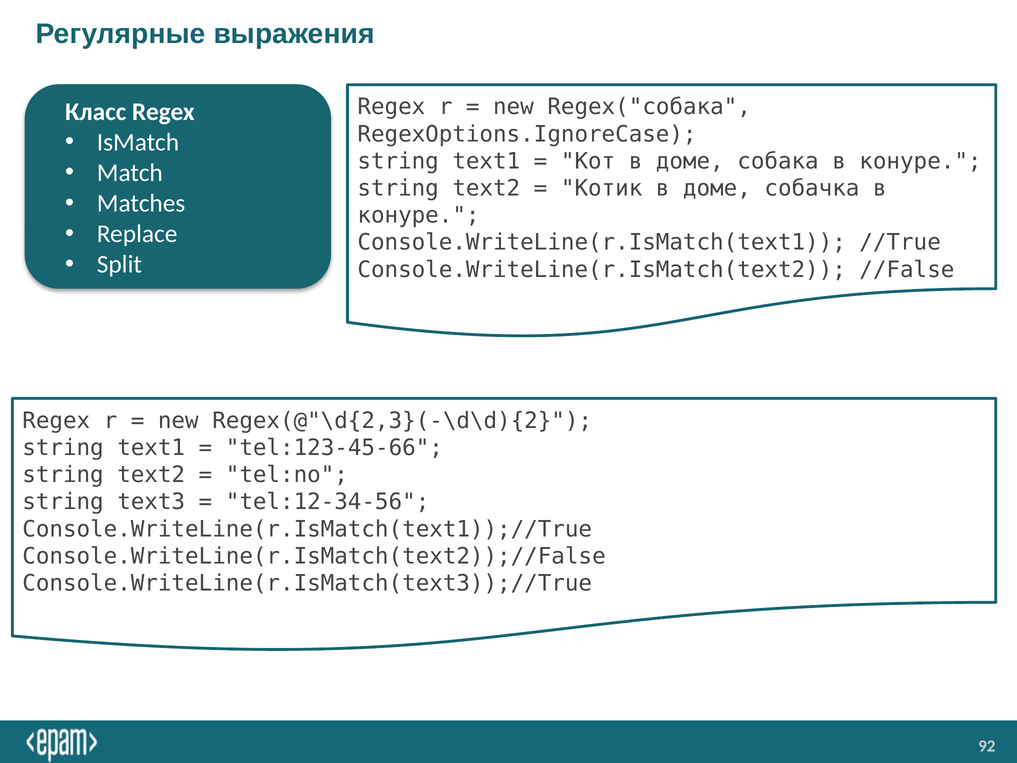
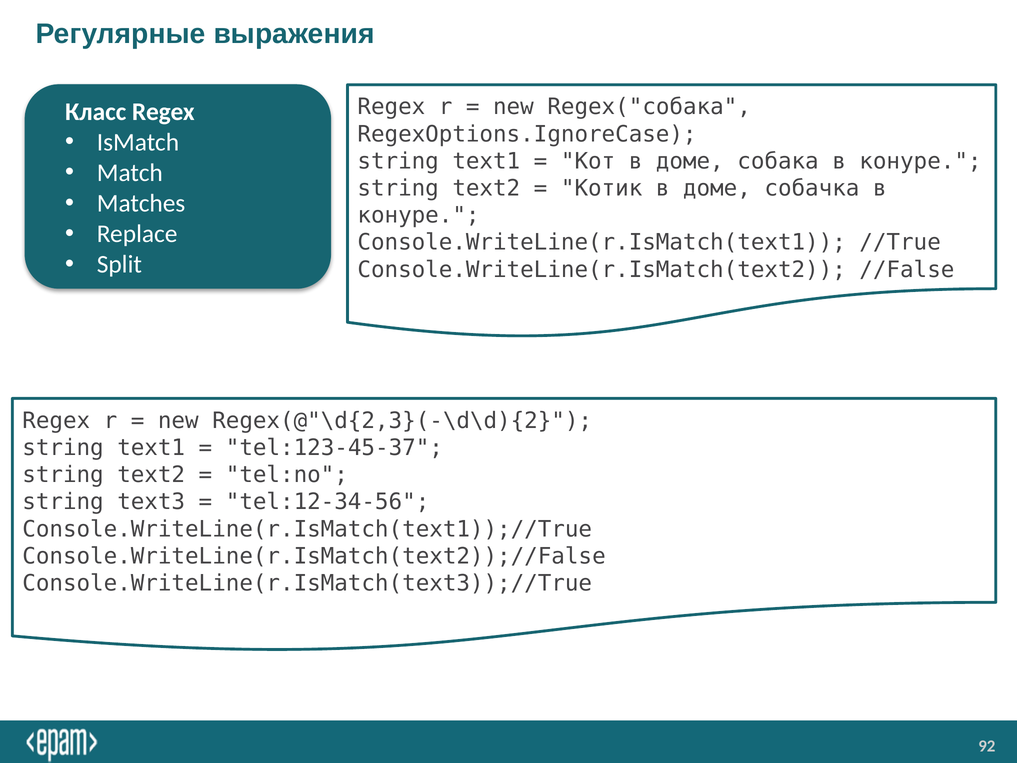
tel:123-45-66: tel:123-45-66 -> tel:123-45-37 (334, 448)
